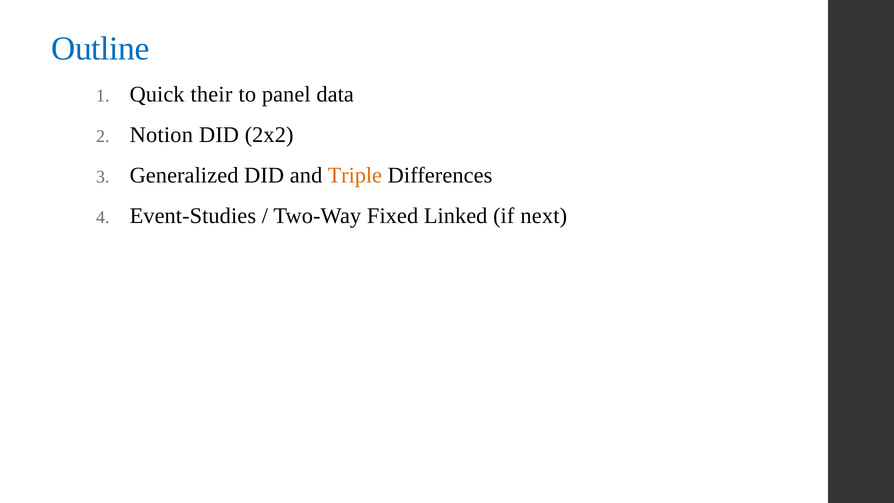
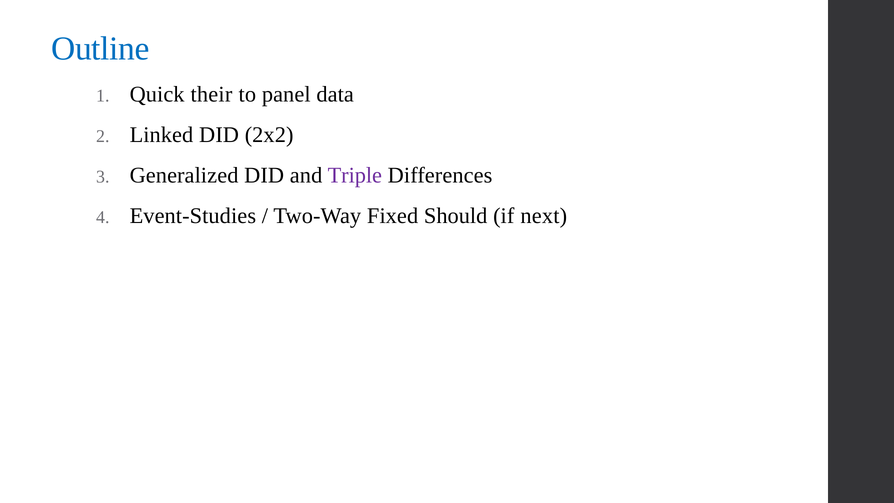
Notion: Notion -> Linked (161, 135)
Triple colour: orange -> purple (355, 175)
Linked: Linked -> Should (456, 216)
